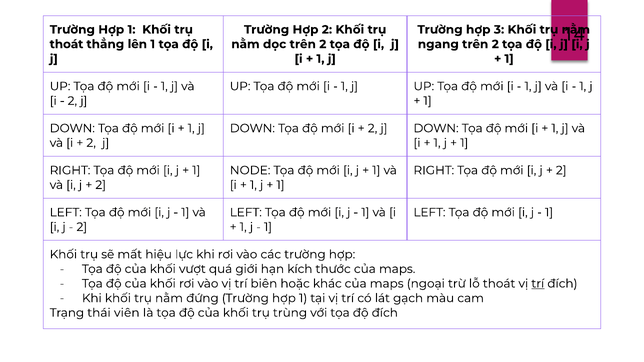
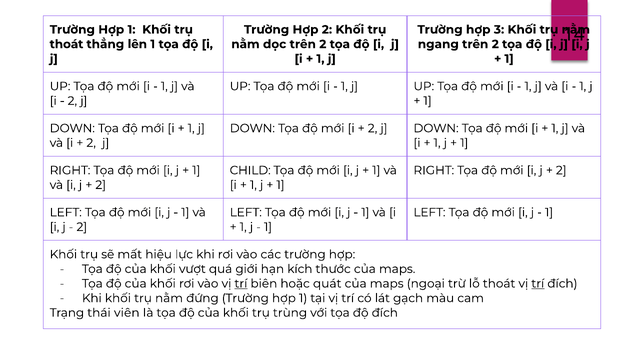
NODE: NODE -> CHILD (250, 170)
trí underline: none -> present (241, 284)
khác: khác -> quát (327, 284)
